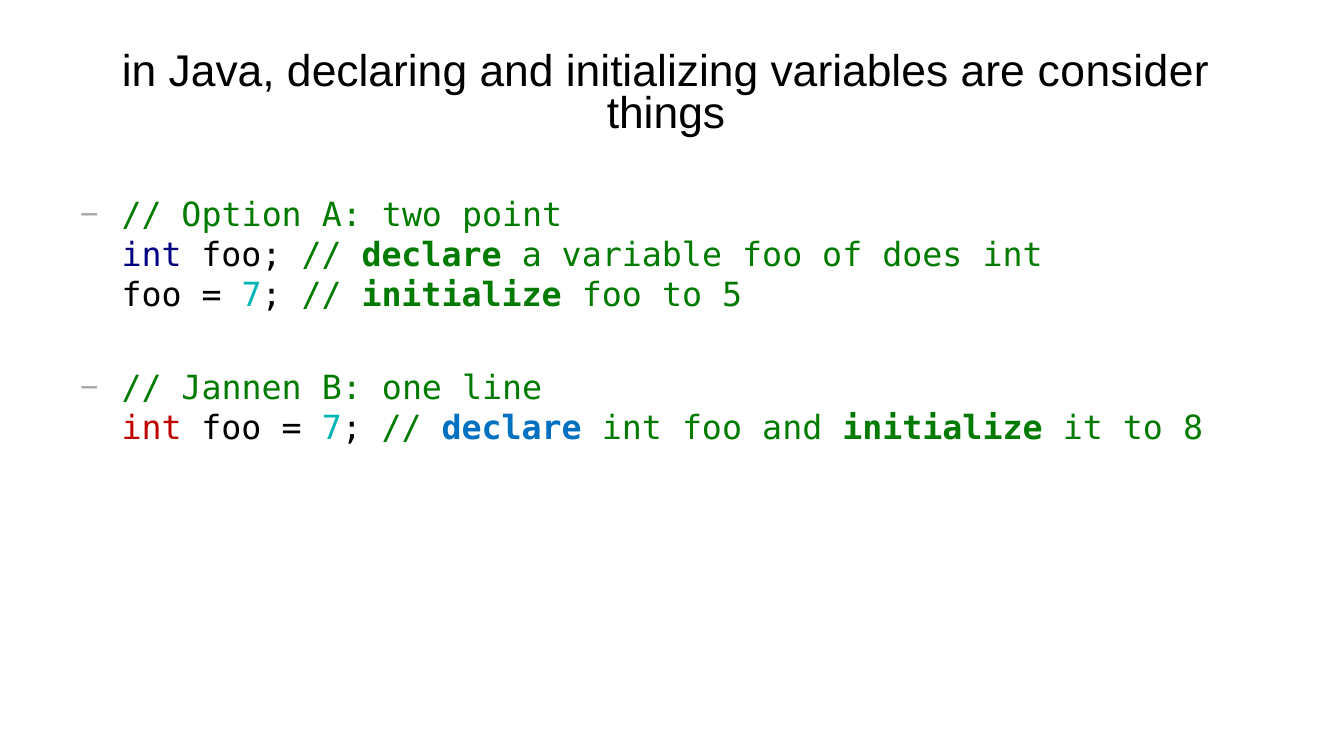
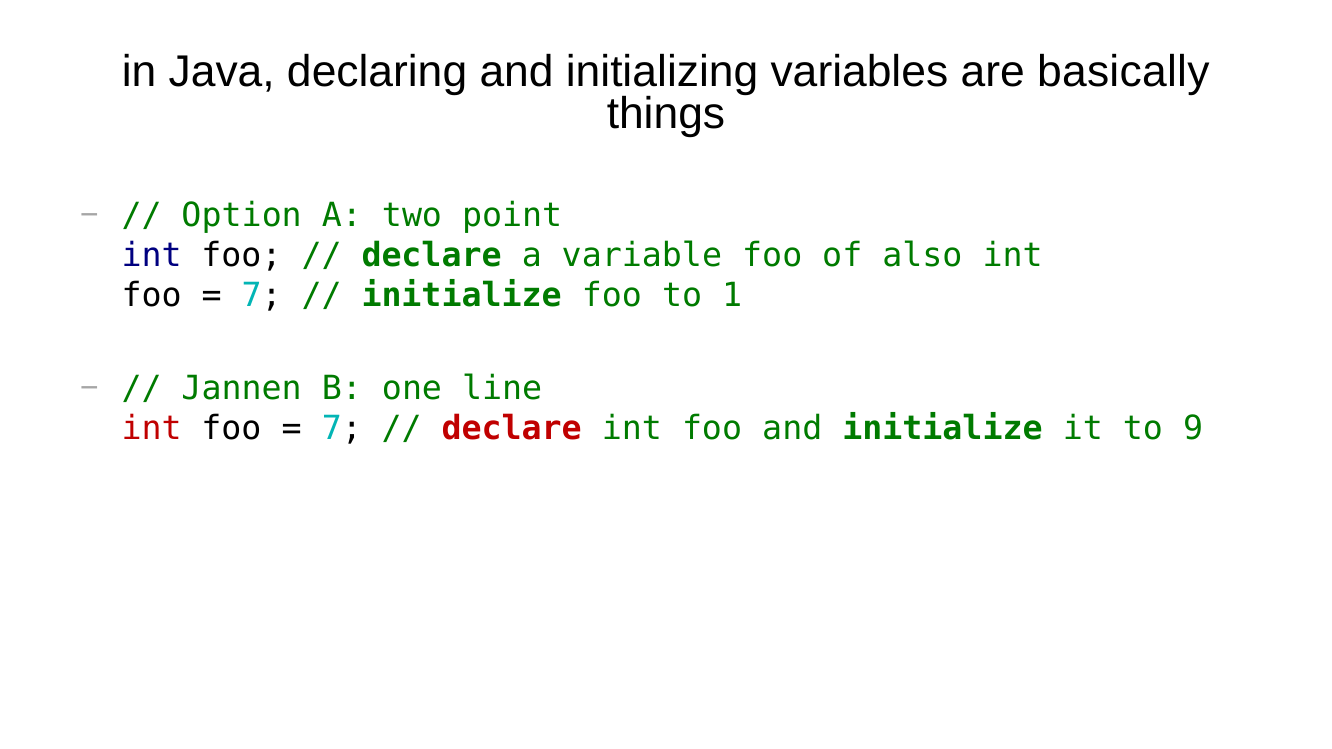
consider: consider -> basically (1123, 72)
does: does -> also (922, 256)
5: 5 -> 1 (732, 296)
declare colour: blue -> red (512, 429)
8: 8 -> 9 (1193, 429)
